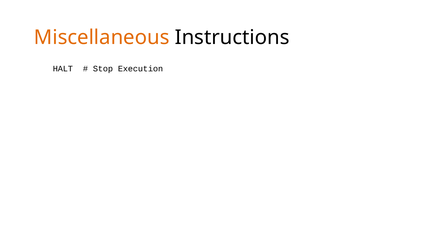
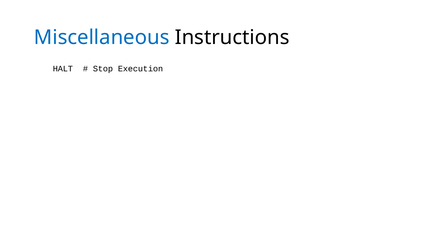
Miscellaneous colour: orange -> blue (102, 37)
